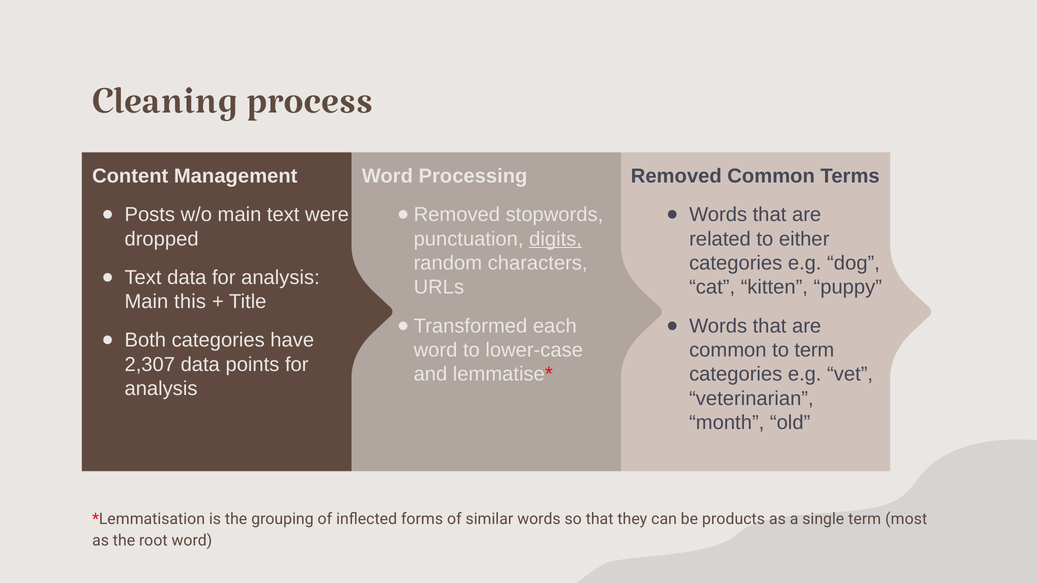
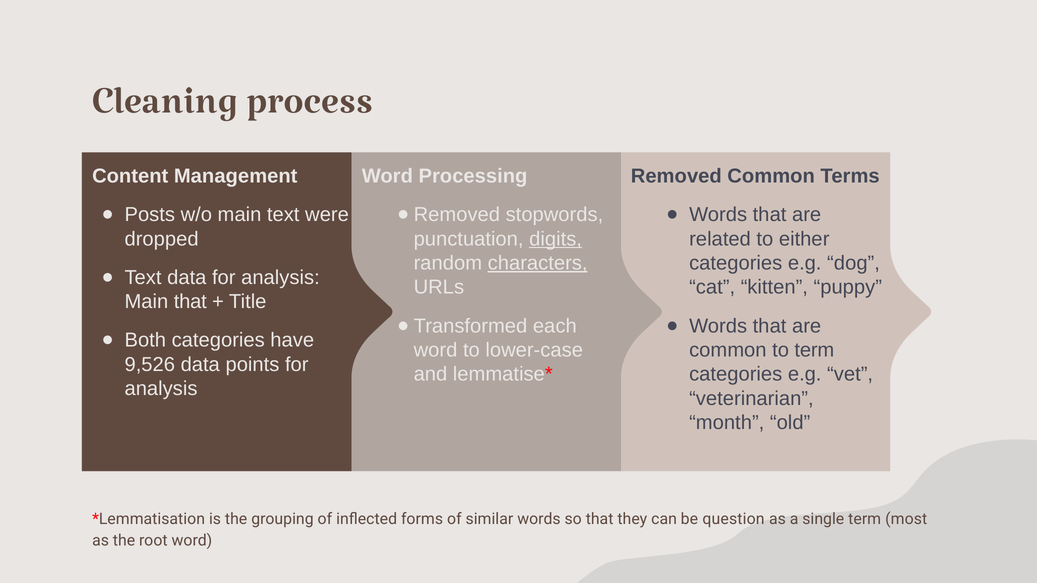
characters underline: none -> present (538, 263)
Main this: this -> that (190, 302)
2,307: 2,307 -> 9,526 (150, 365)
products: products -> question (734, 519)
